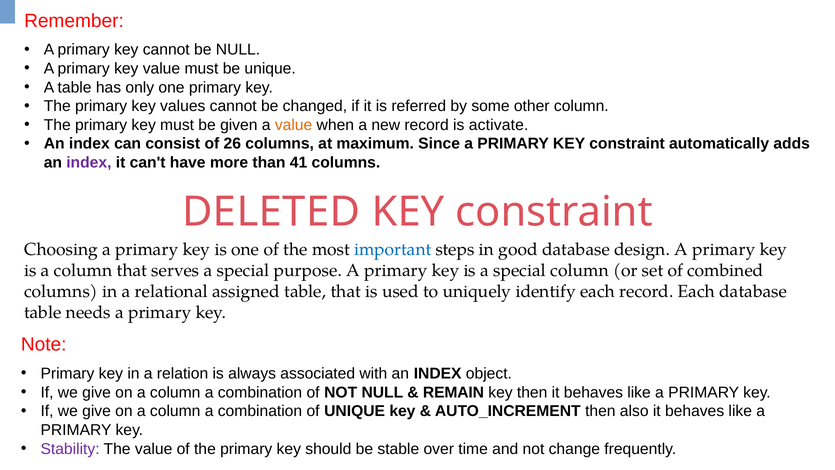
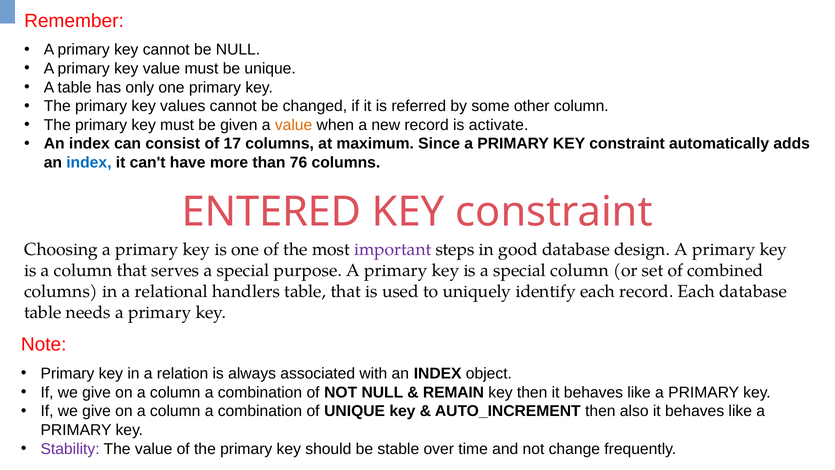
26: 26 -> 17 (232, 144)
index colour: purple -> blue (89, 163)
41: 41 -> 76 (299, 163)
DELETED: DELETED -> ENTERED (271, 212)
important colour: blue -> purple (393, 250)
assigned: assigned -> handlers (246, 291)
